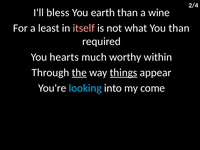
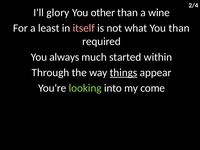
bless: bless -> glory (58, 13)
earth: earth -> other (103, 13)
hearts: hearts -> always (64, 57)
worthy: worthy -> started (125, 57)
the underline: present -> none (79, 73)
looking colour: light blue -> light green (85, 88)
